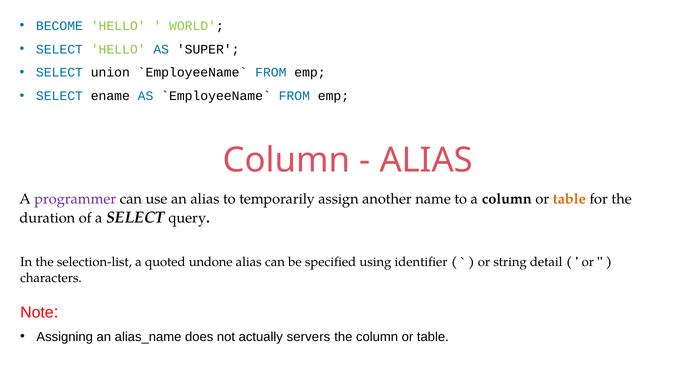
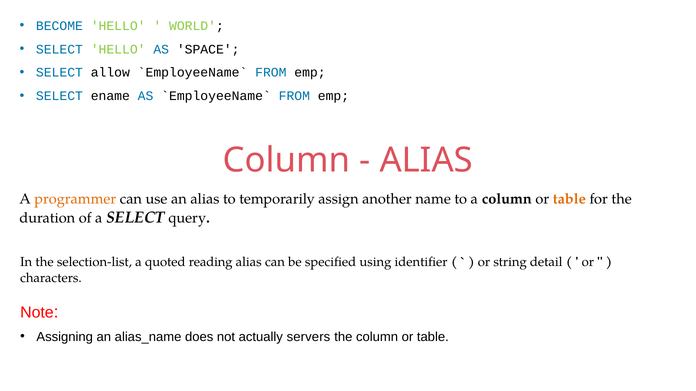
SUPER: SUPER -> SPACE (208, 49)
union: union -> allow (110, 73)
programmer colour: purple -> orange (75, 199)
undone: undone -> reading (211, 263)
